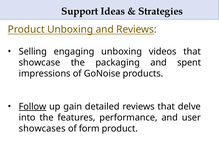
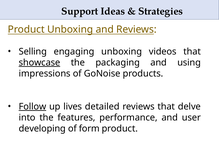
showcase underline: none -> present (39, 62)
spent: spent -> using (189, 62)
gain: gain -> lives (73, 106)
showcases: showcases -> developing (42, 128)
